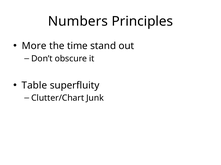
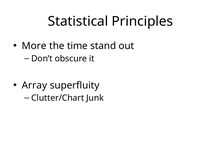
Numbers: Numbers -> Statistical (78, 21)
Table: Table -> Array (34, 86)
